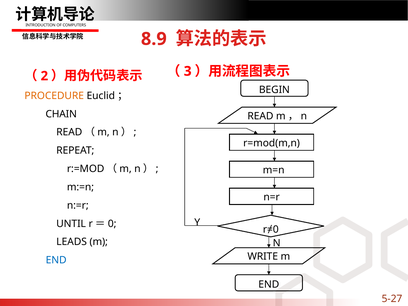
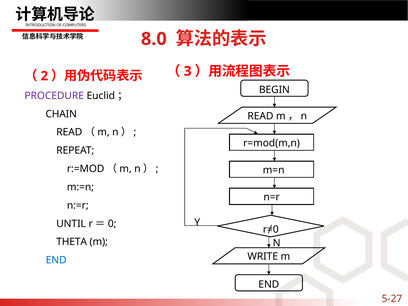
8.9: 8.9 -> 8.0 (154, 39)
PROCEDURE colour: orange -> purple (54, 96)
LEADS: LEADS -> THETA (72, 242)
